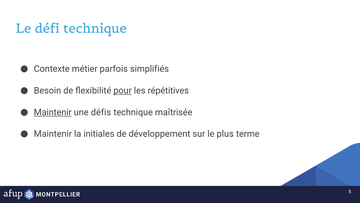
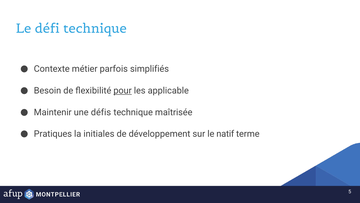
répétitives: répétitives -> applicable (168, 90)
Maintenir underline: present -> none (53, 112)
Maintenir: Maintenir -> Pratiques (53, 134)
plus: plus -> natif (225, 134)
